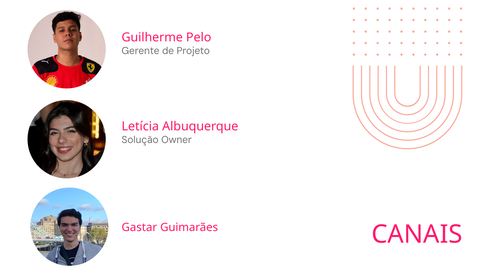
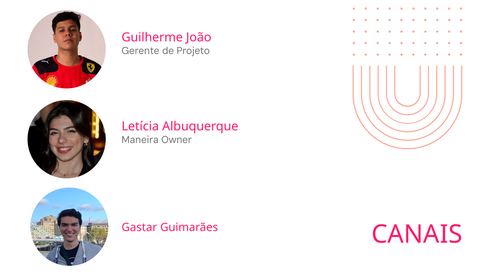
Pelo: Pelo -> João (199, 37)
Solução: Solução -> Maneira (140, 140)
